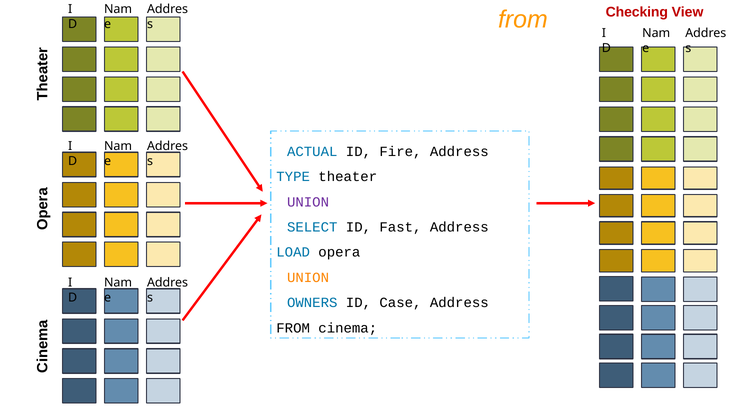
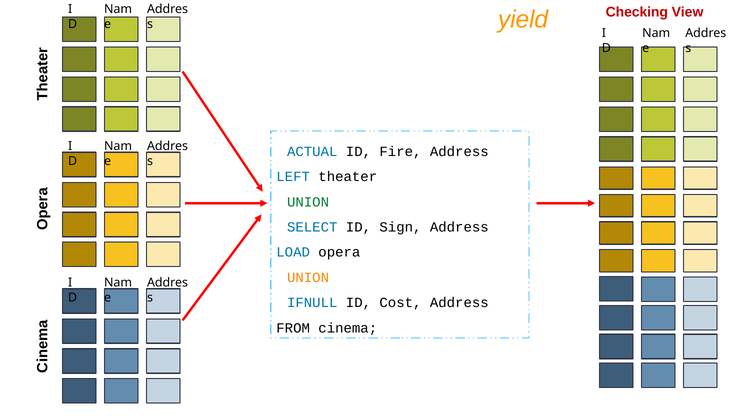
from: from -> yield (523, 19)
TYPE: TYPE -> LEFT (293, 177)
UNION colour: purple -> green (308, 202)
Fast: Fast -> Sign (400, 227)
OWNERS: OWNERS -> IFNULL (312, 303)
Case: Case -> Cost (400, 303)
